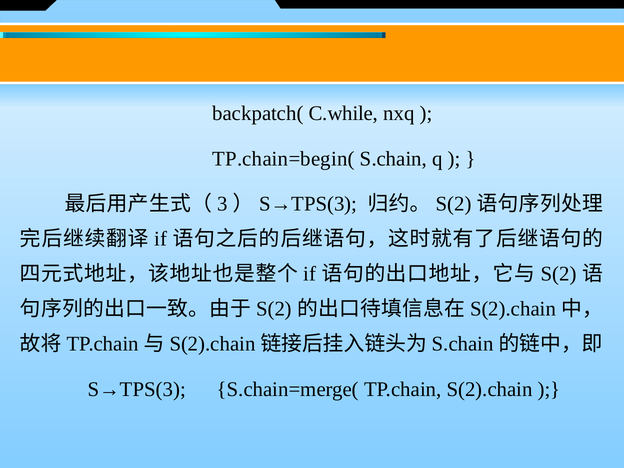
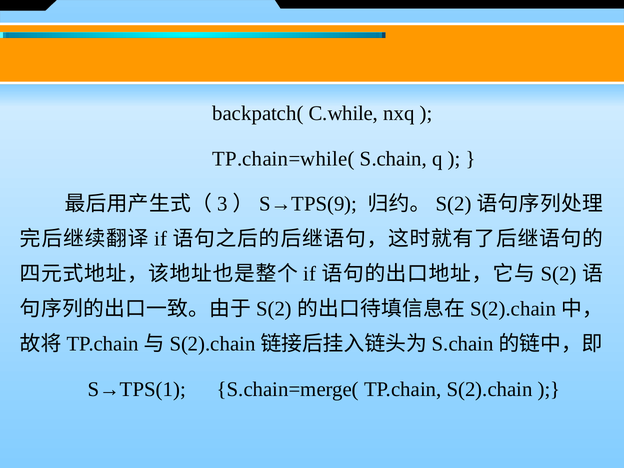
TP.chain=begin(: TP.chain=begin( -> TP.chain=while( (283, 159)
S→TPS(3: S→TPS(3 -> S→TPS(9 (308, 204)
S→TPS(3: S→TPS(3 -> S→TPS(1 (137, 389)
